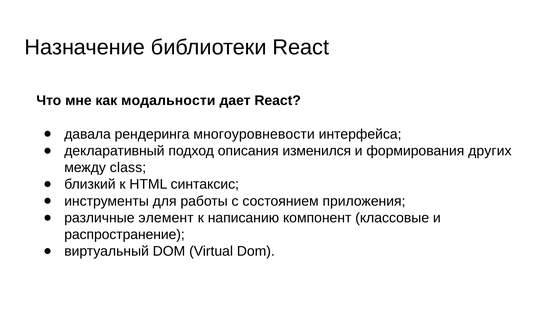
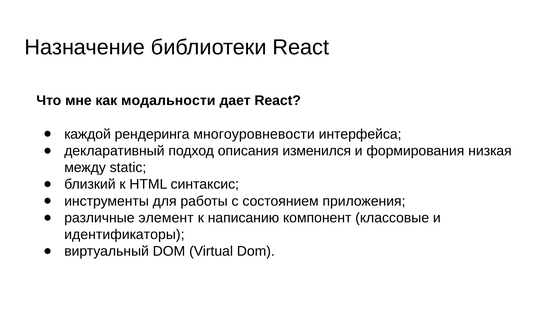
давала: давала -> каждой (88, 134)
других: других -> низкая (490, 151)
class: class -> static (128, 168)
распространение: распространение -> идентификаторы (124, 235)
